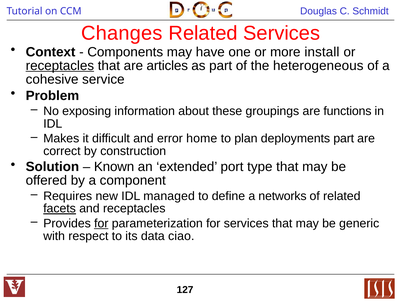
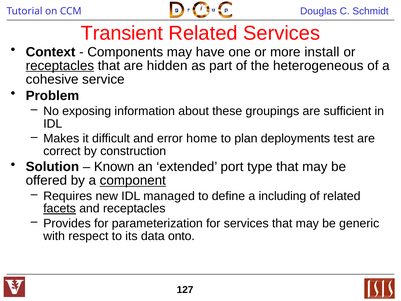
Changes: Changes -> Transient (122, 33)
articles: articles -> hidden (167, 66)
functions: functions -> sufficient (347, 111)
deployments part: part -> test (344, 139)
component underline: none -> present (133, 180)
networks: networks -> including (282, 196)
for underline: present -> none (101, 223)
ciao: ciao -> onto (181, 236)
